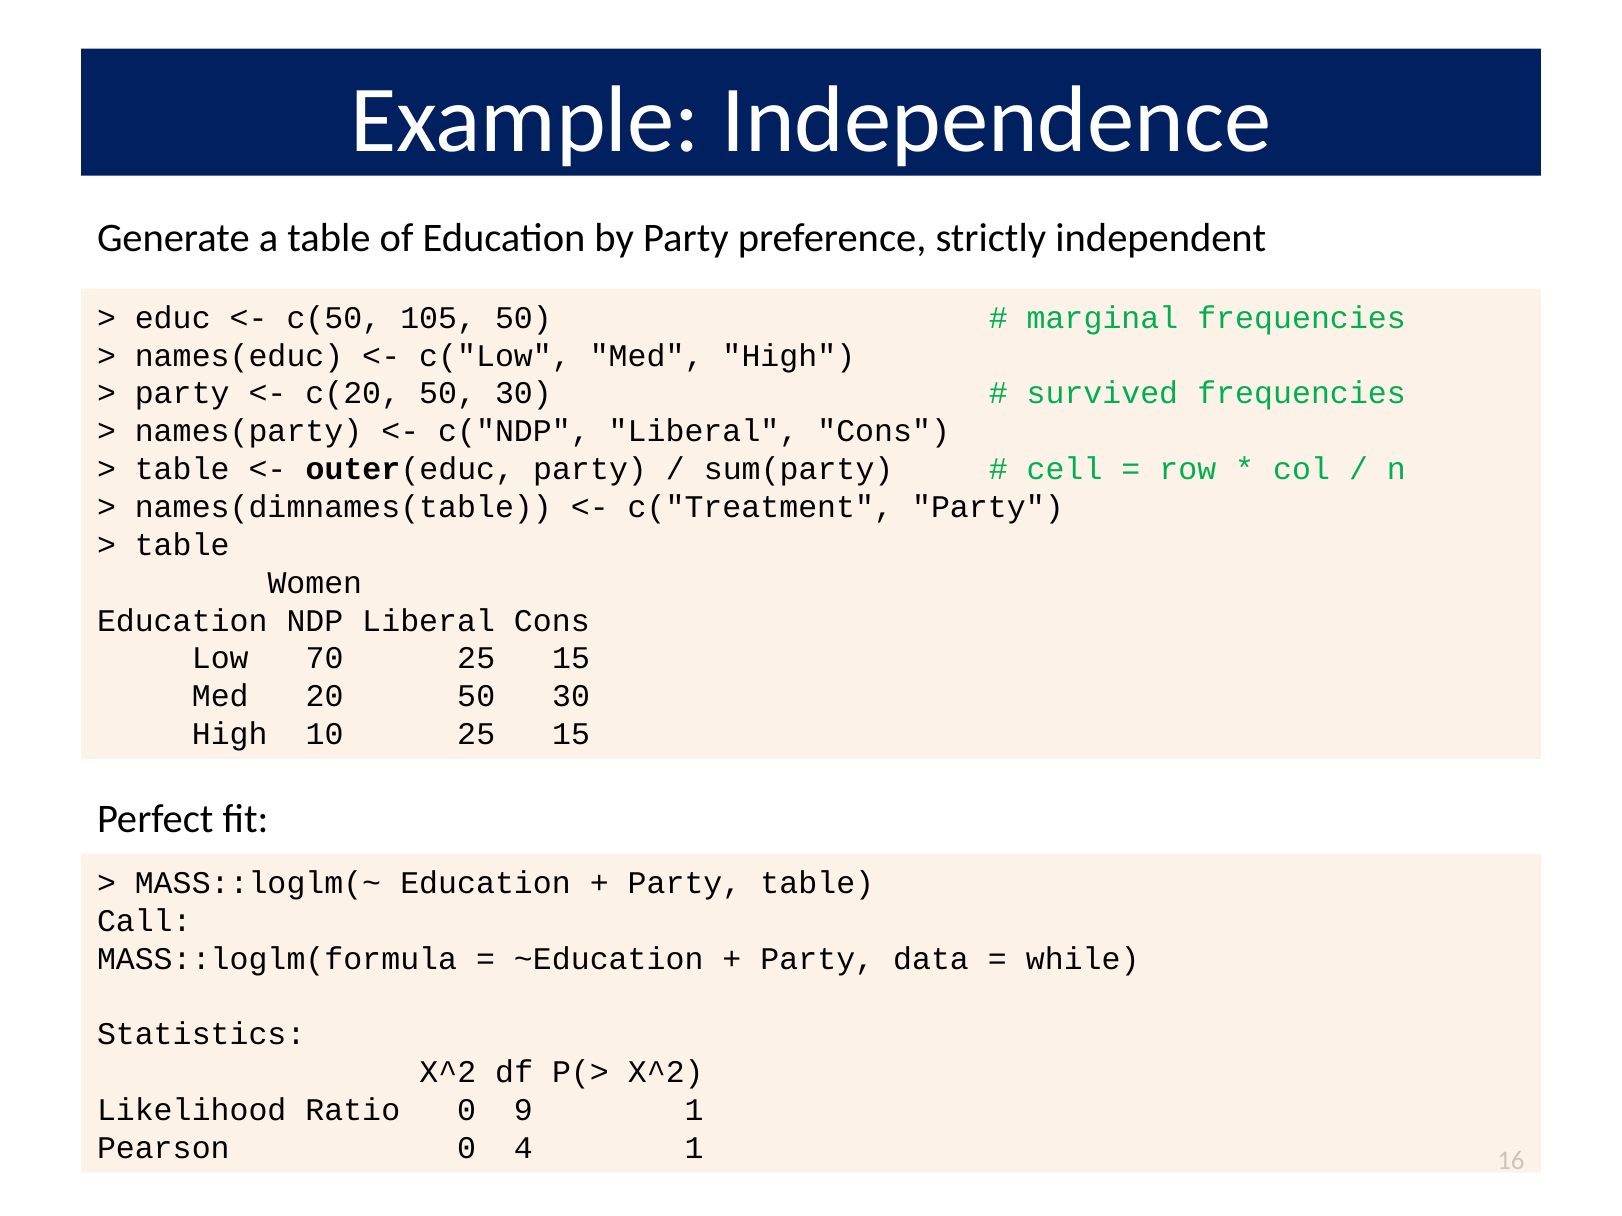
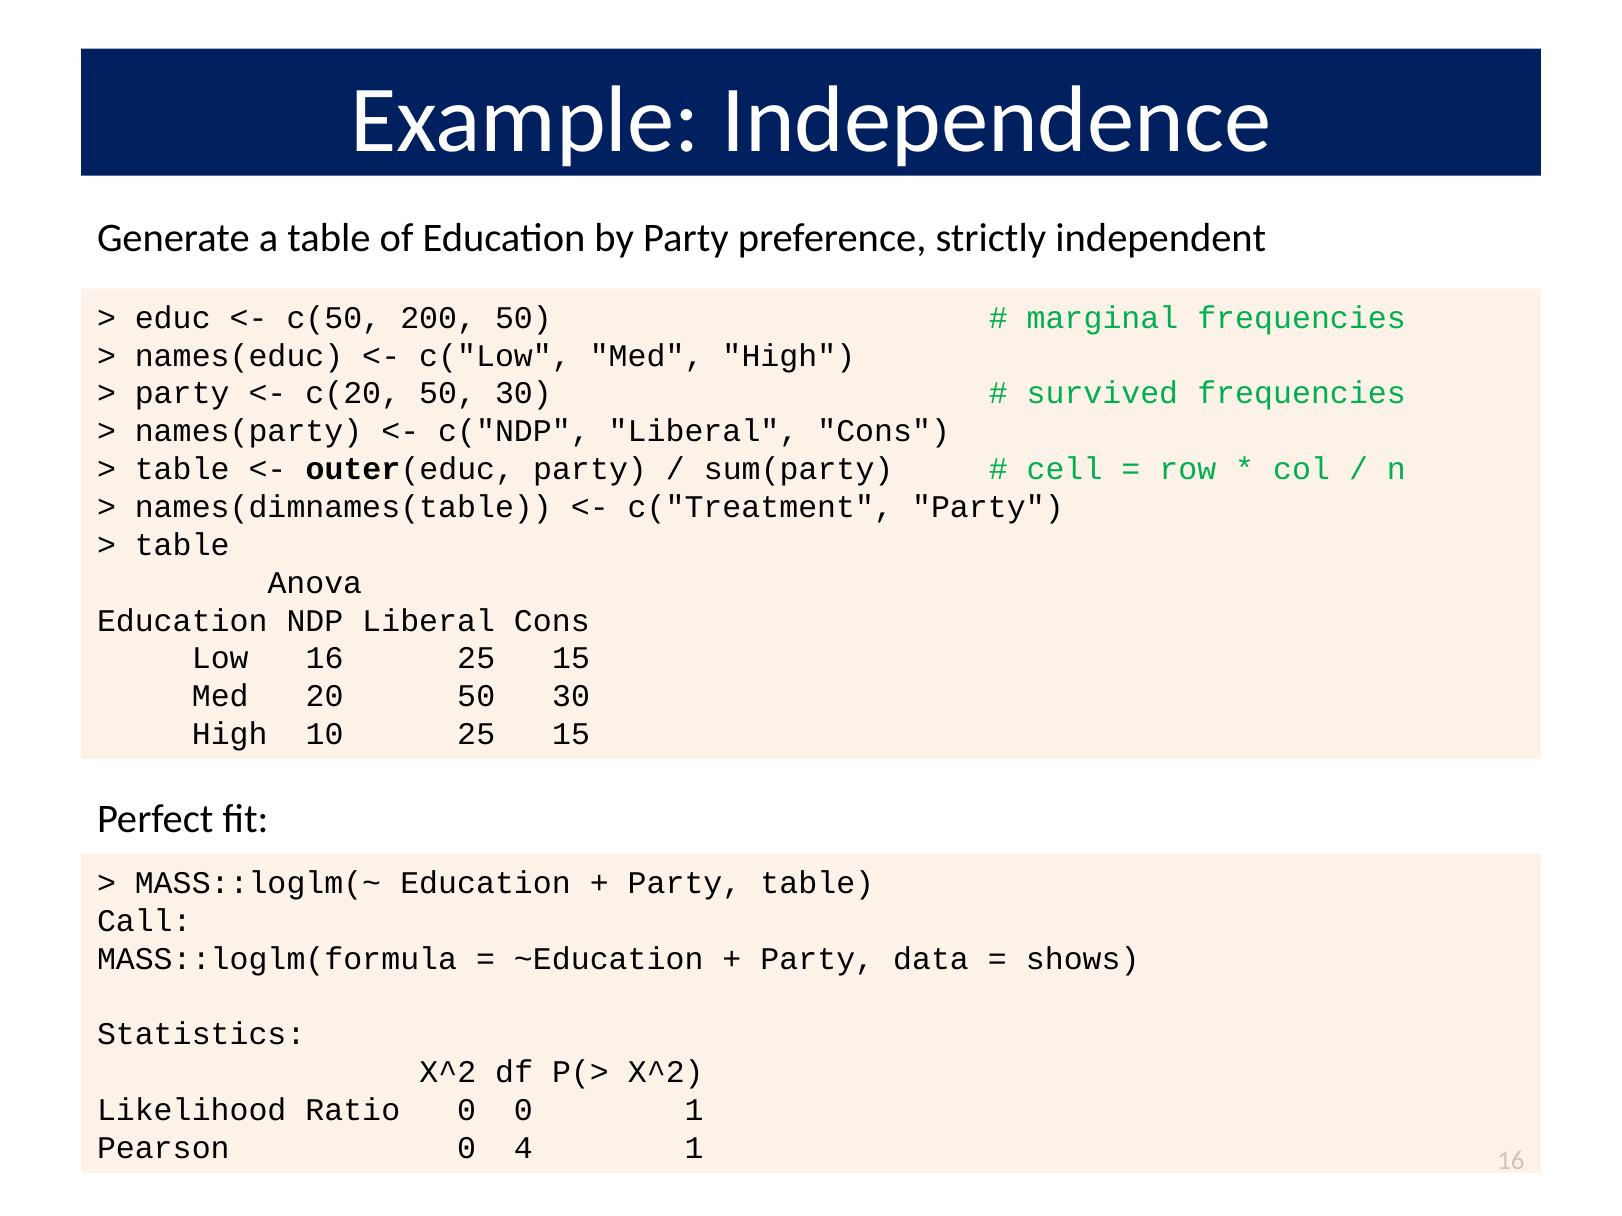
105: 105 -> 200 (438, 318)
Women: Women -> Anova (315, 583)
Low 70: 70 -> 16 (325, 659)
while: while -> shows (1083, 959)
0 9: 9 -> 0 (523, 1110)
